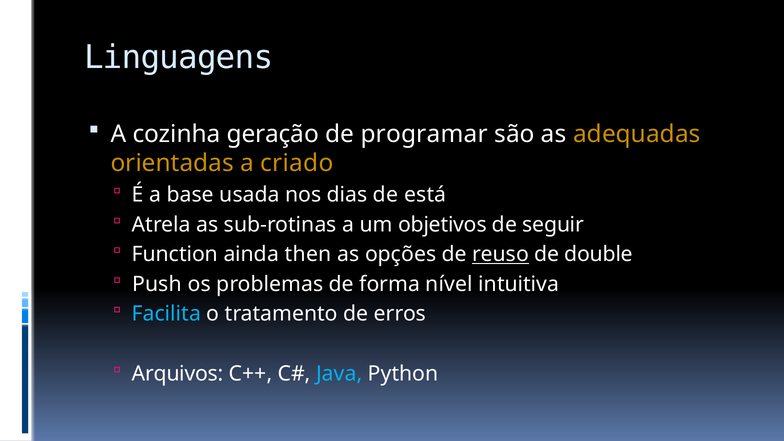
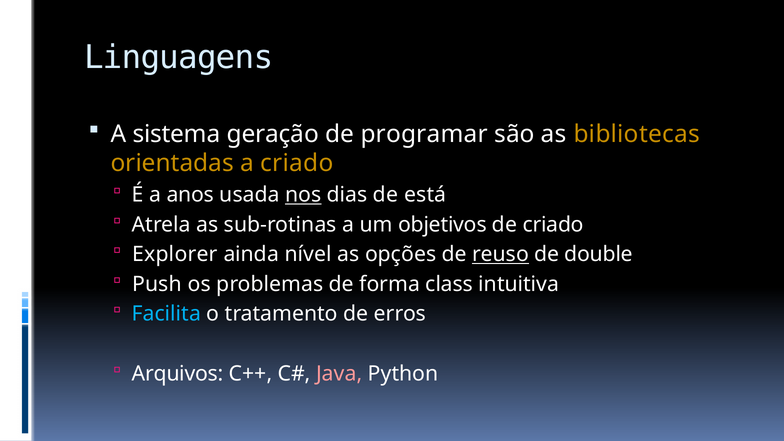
cozinha: cozinha -> sistema (176, 134)
adequadas: adequadas -> bibliotecas (637, 134)
base: base -> anos (190, 195)
nos underline: none -> present (303, 195)
de seguir: seguir -> criado (553, 225)
Function: Function -> Explorer (175, 254)
then: then -> nível (308, 254)
nível: nível -> class (449, 284)
Java colour: light blue -> pink (339, 374)
